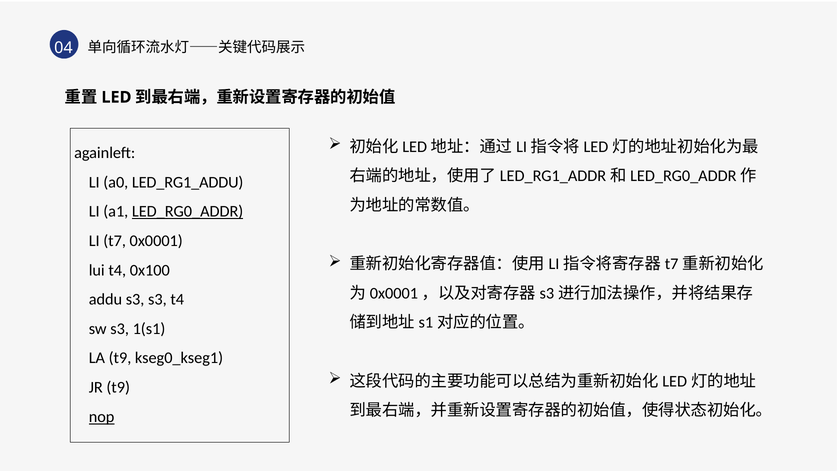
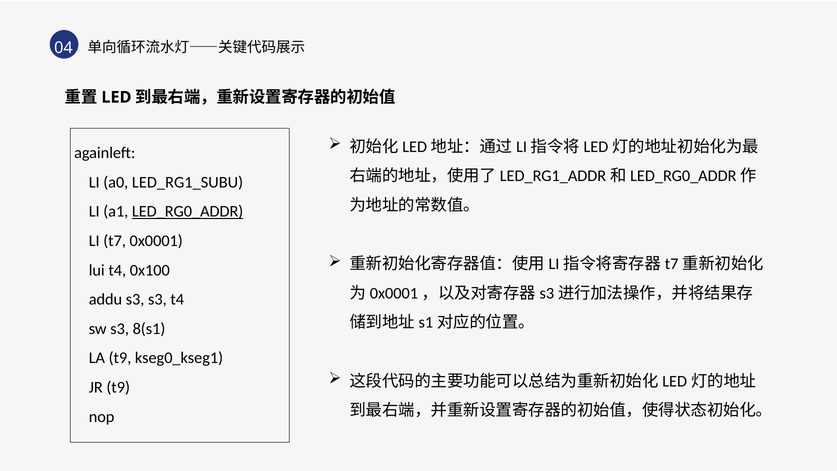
LED_RG1_ADDU: LED_RG1_ADDU -> LED_RG1_SUBU (188, 182)
1(s1: 1(s1 -> 8(s1 (149, 329)
nop underline: present -> none (102, 417)
